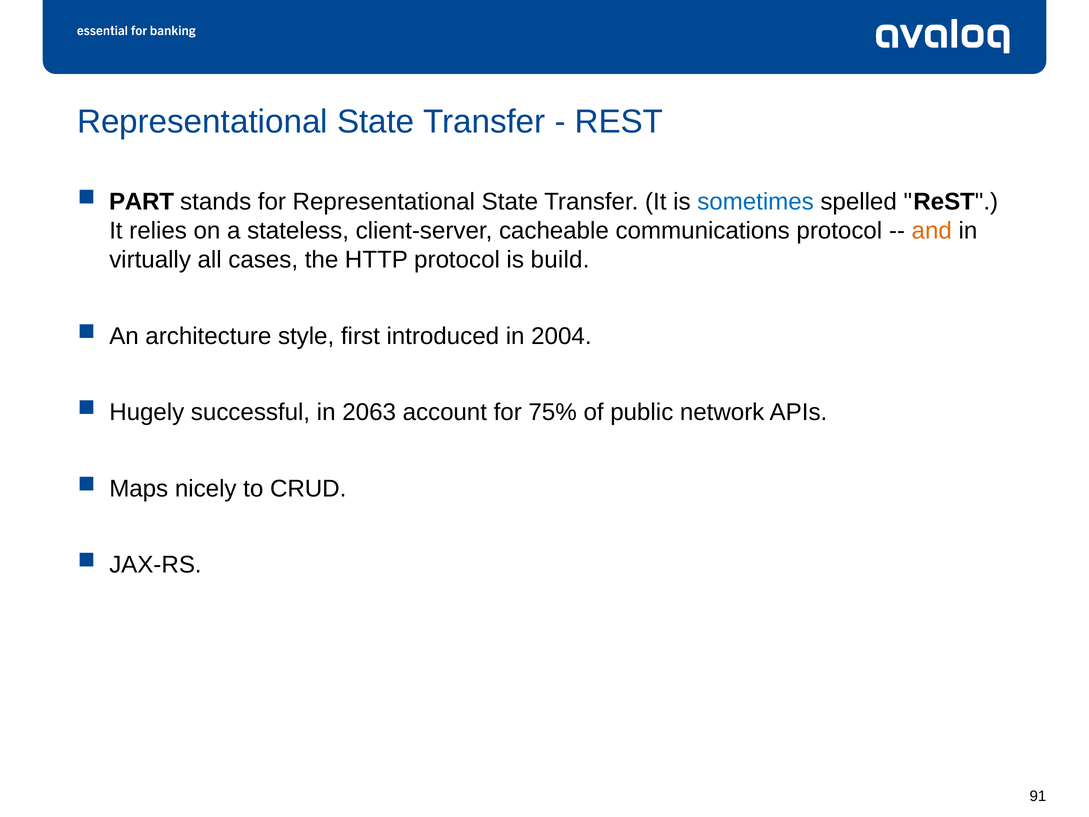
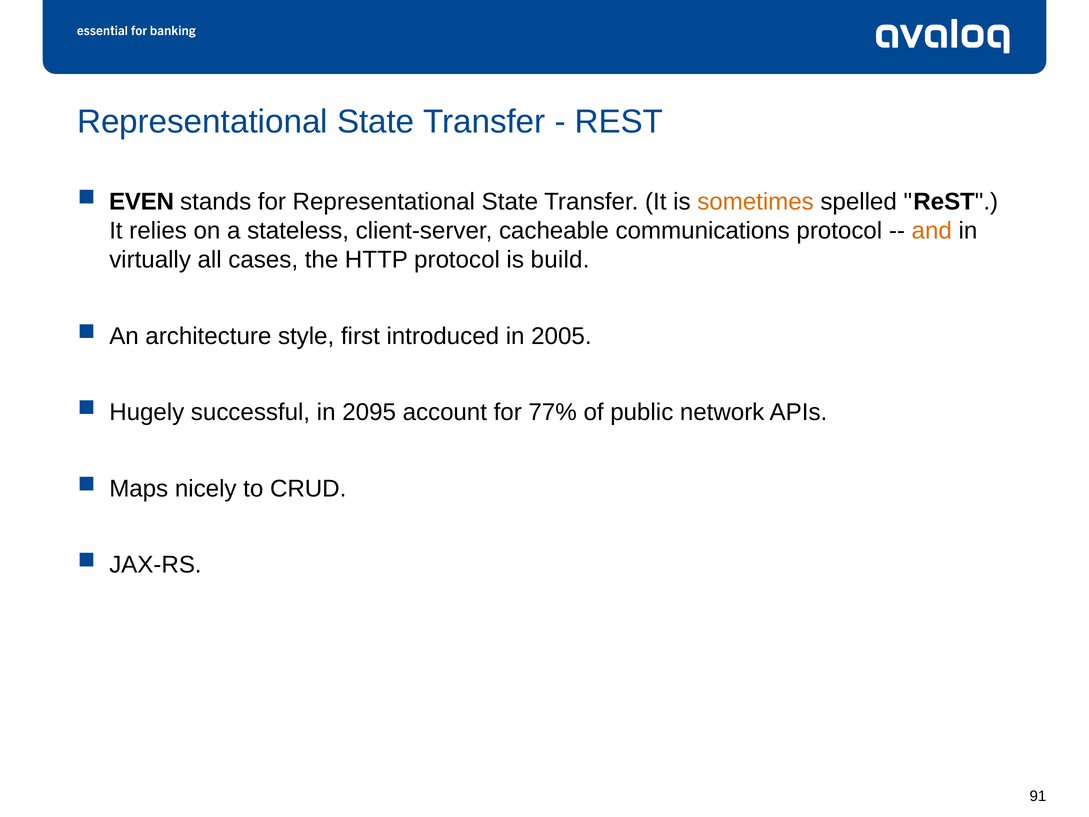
PART: PART -> EVEN (142, 202)
sometimes colour: blue -> orange (756, 202)
2004: 2004 -> 2005 (561, 336)
2063: 2063 -> 2095 (369, 412)
75%: 75% -> 77% (553, 412)
